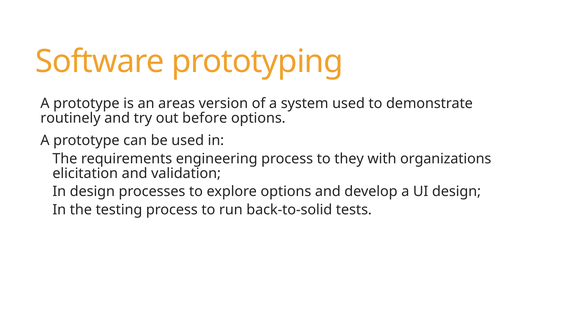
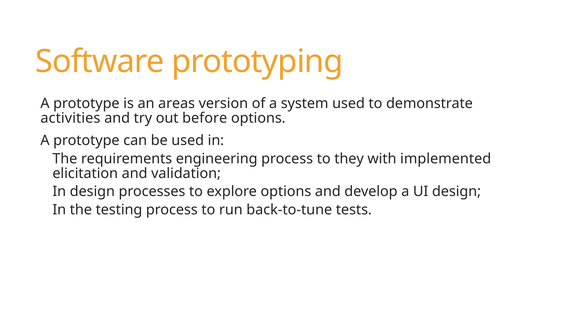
routinely: routinely -> activities (70, 118)
organizations: organizations -> implemented (446, 159)
back-to-solid: back-to-solid -> back-to-tune (289, 210)
